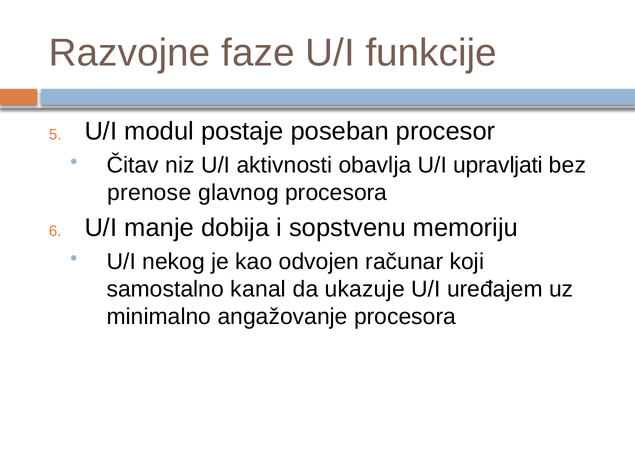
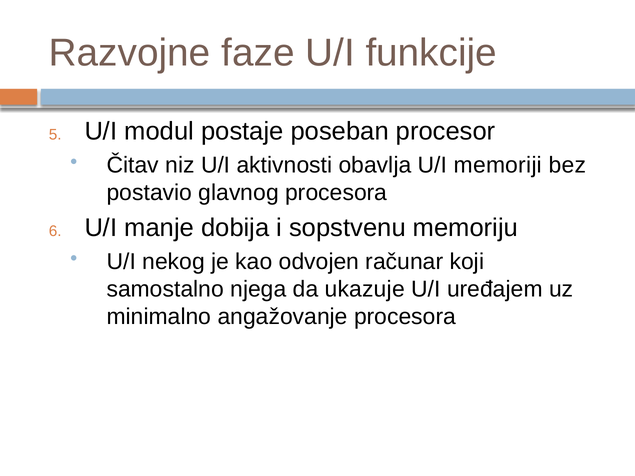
upravljati: upravljati -> memoriji (498, 165)
prenose: prenose -> postavio (149, 193)
kanal: kanal -> njega (258, 289)
